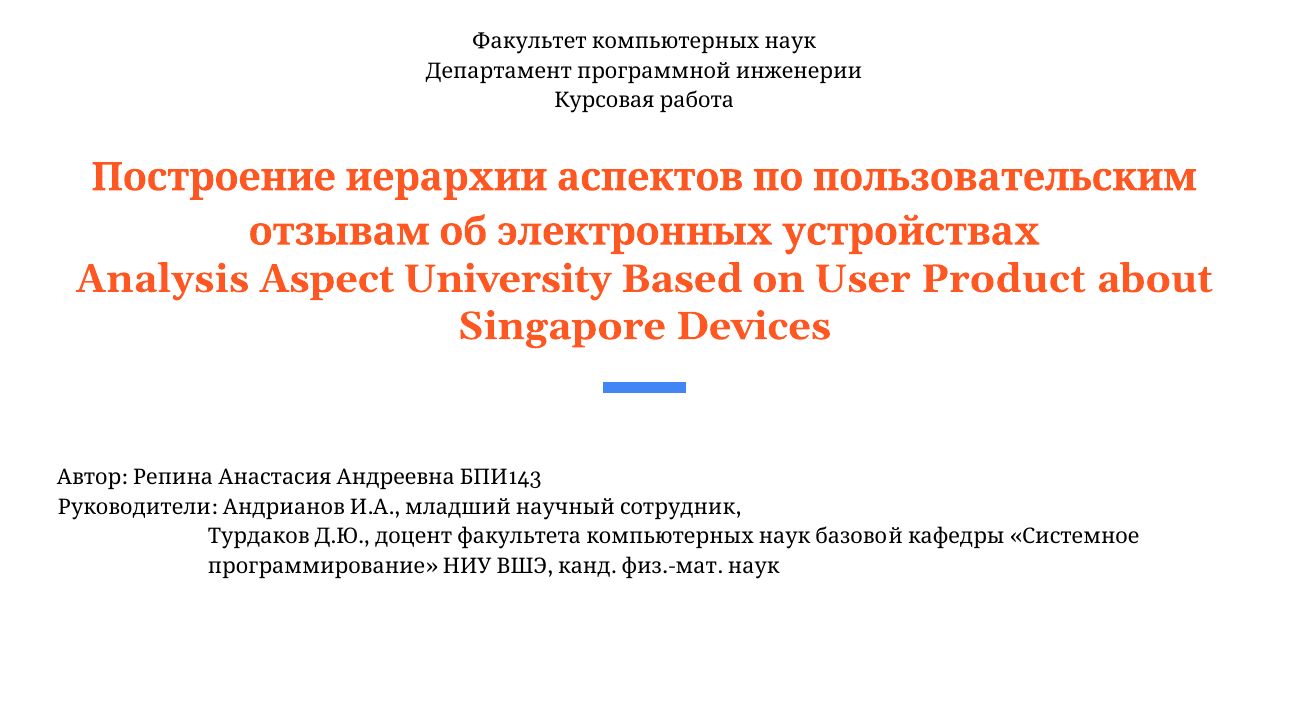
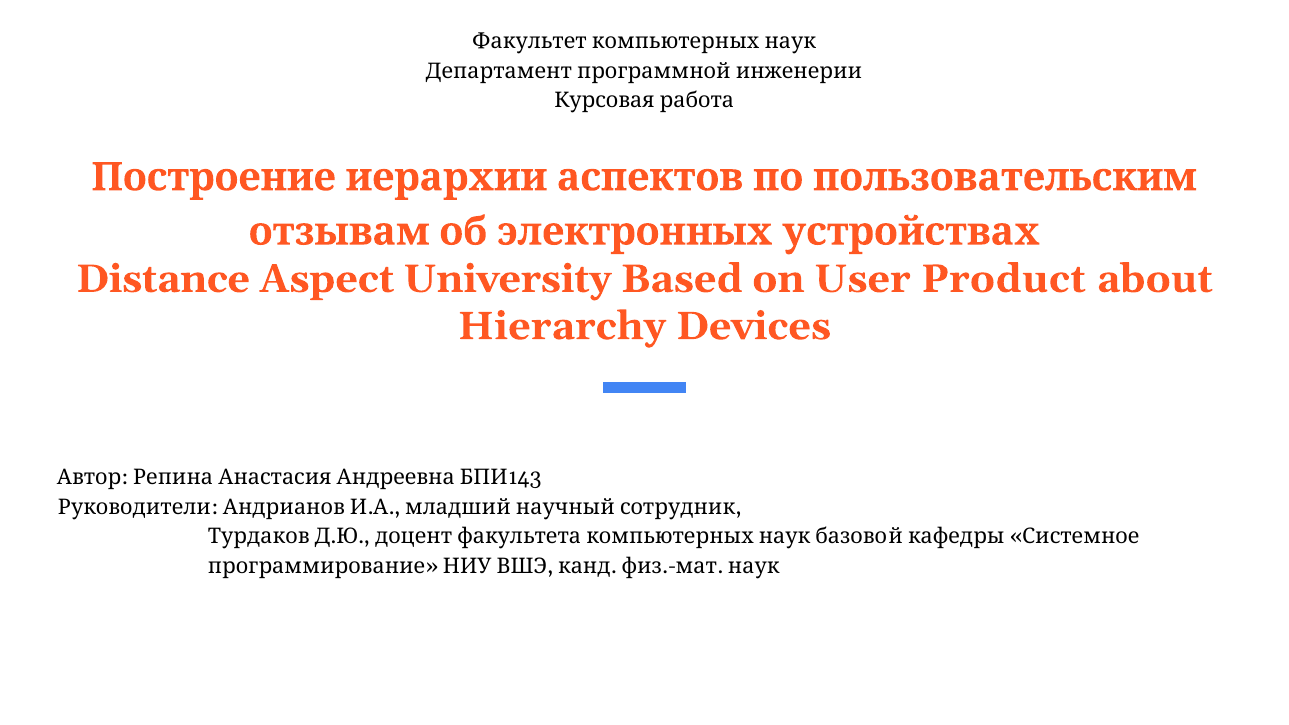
Analysis: Analysis -> Distance (163, 279)
Singapore: Singapore -> Hierarchy (562, 326)
